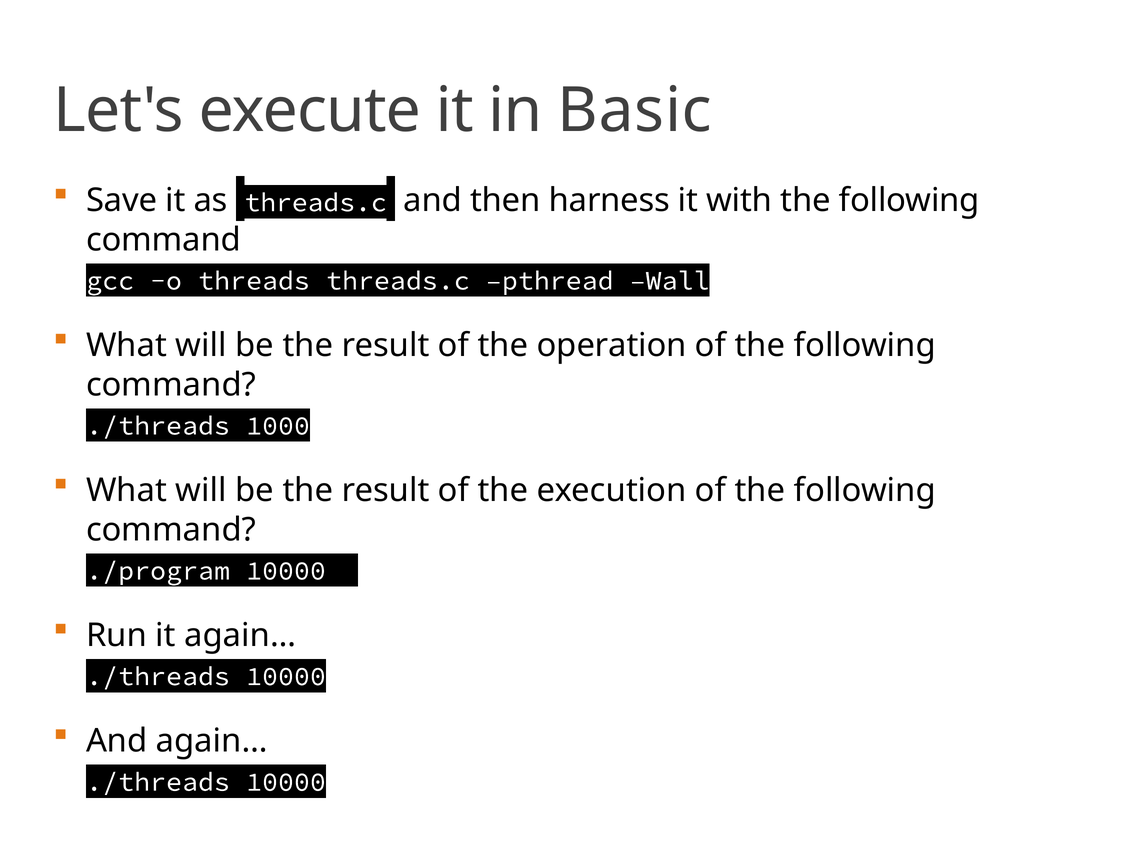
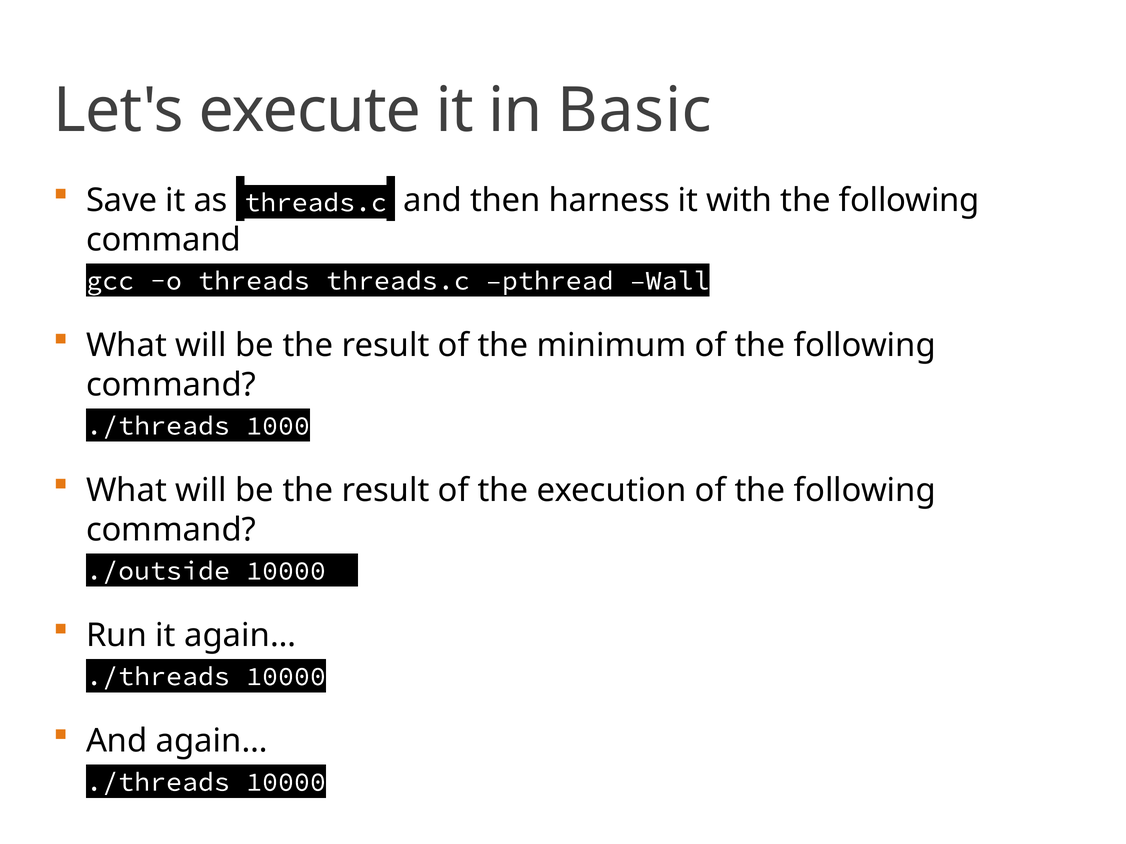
operation: operation -> minimum (612, 346)
./program: ./program -> ./outside (158, 571)
